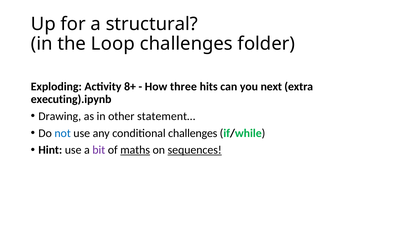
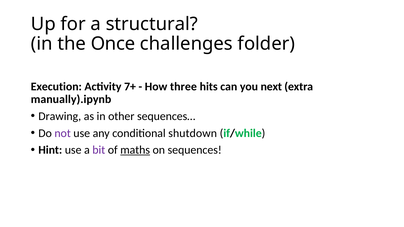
Loop: Loop -> Once (113, 44)
Exploding: Exploding -> Execution (56, 87)
8+: 8+ -> 7+ (130, 87)
executing).ipynb: executing).ipynb -> manually).ipynb (71, 99)
statement…: statement… -> sequences… (166, 116)
not colour: blue -> purple (63, 133)
conditional challenges: challenges -> shutdown (193, 133)
sequences underline: present -> none (195, 150)
